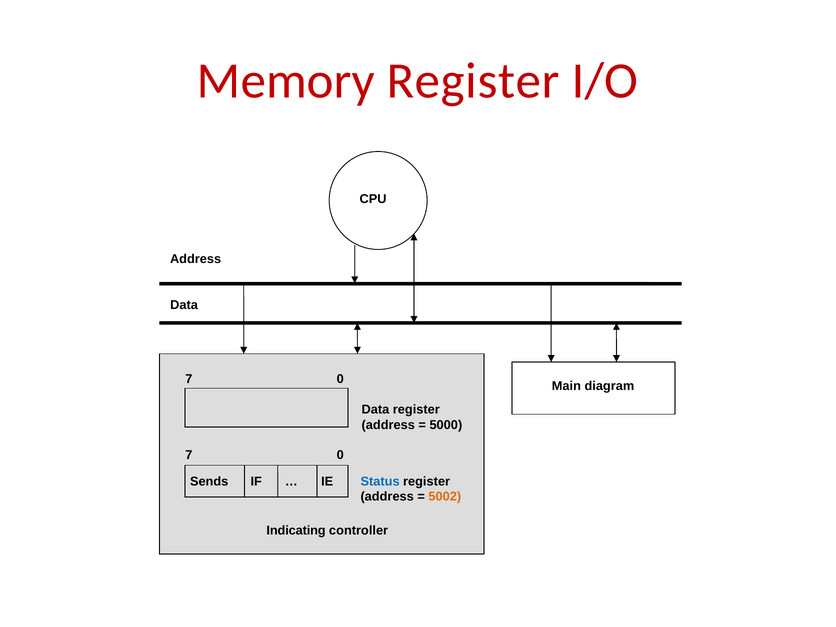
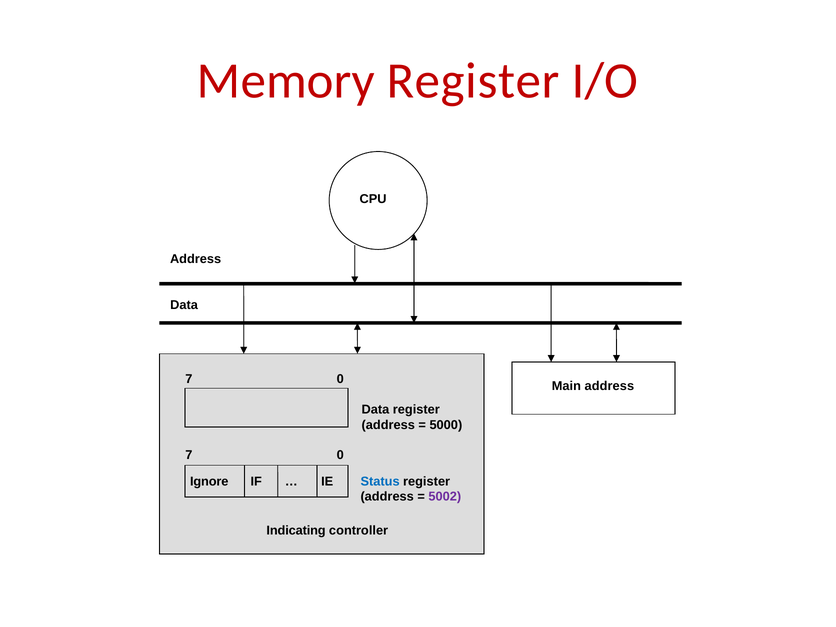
Main diagram: diagram -> address (609, 386)
Sends: Sends -> Ignore (209, 481)
5002 colour: orange -> purple (445, 497)
